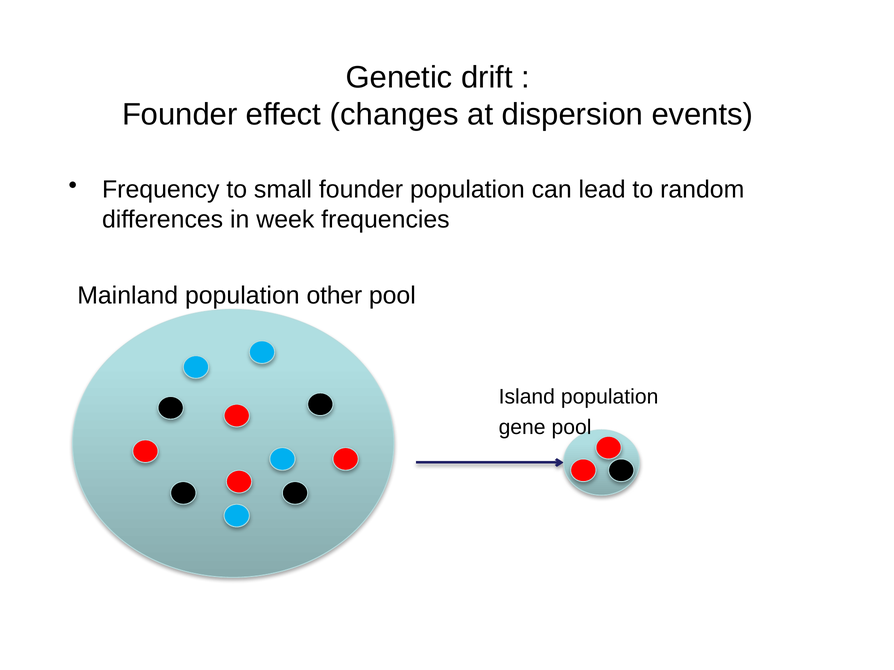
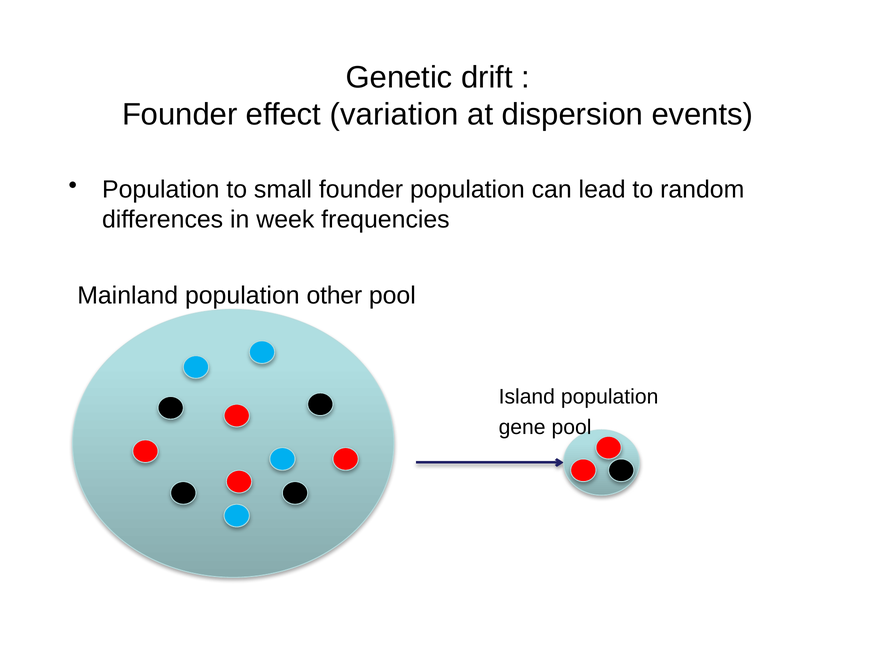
changes: changes -> variation (394, 115)
Frequency: Frequency -> Population (161, 190)
